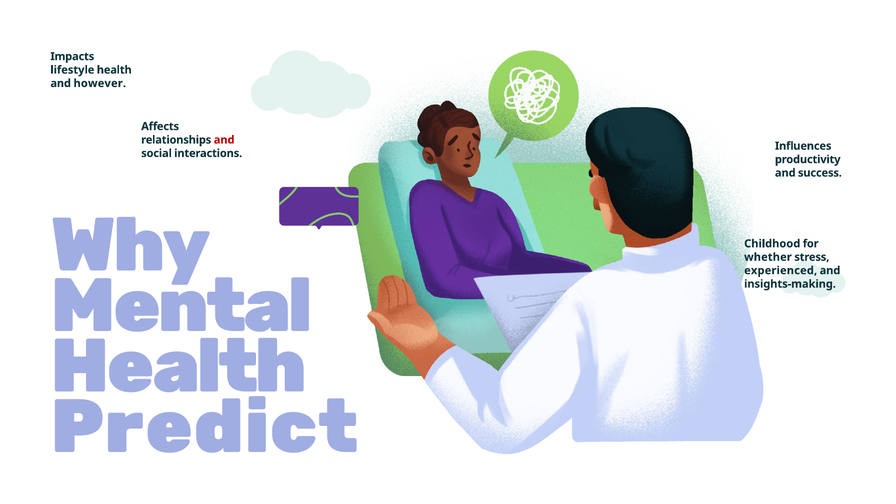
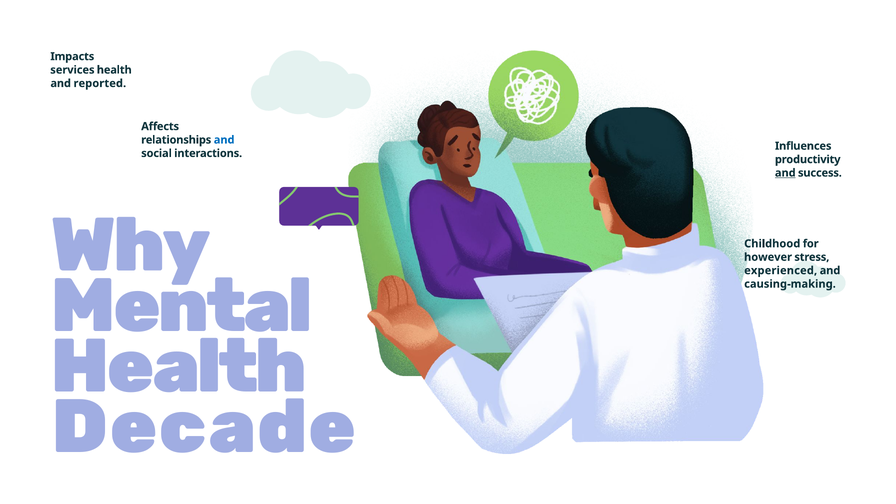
lifestyle: lifestyle -> services (72, 70)
however: however -> reported (100, 83)
and colour: red -> blue (224, 140)
and underline: none -> present (785, 173)
whether: whether -> however (768, 257)
insights-making: insights-making -> causing-making (790, 284)
Predict: Predict -> Decade (204, 427)
